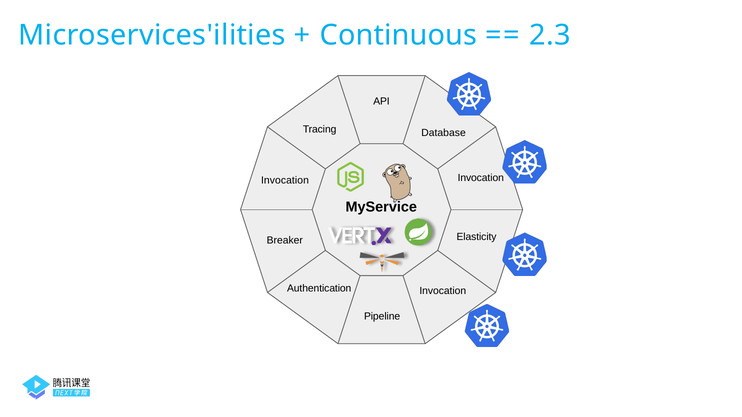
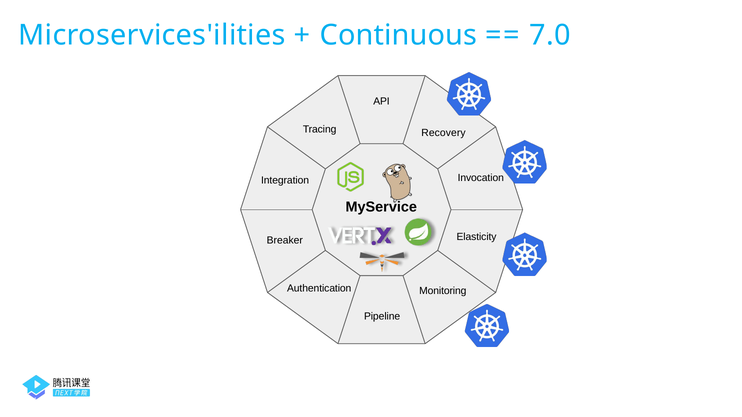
2.3: 2.3 -> 7.0 (550, 35)
Database: Database -> Recovery (443, 133)
Invocation: Invocation -> Integration (285, 180)
Invocation: Invocation -> Monitoring (443, 291)
